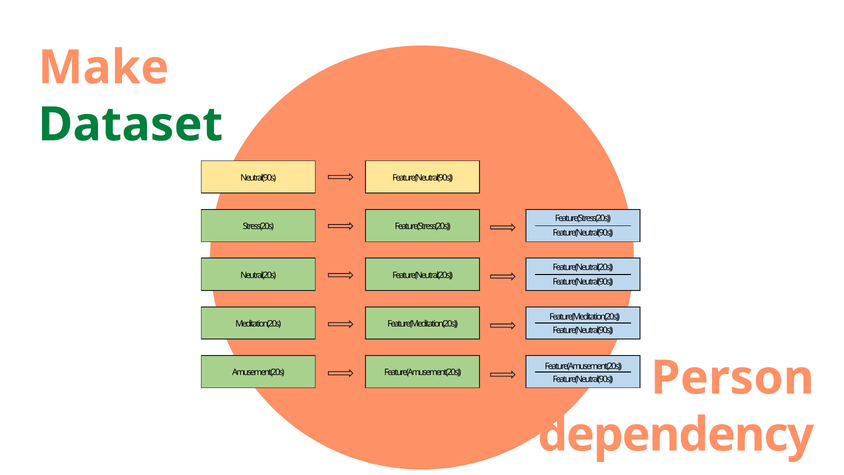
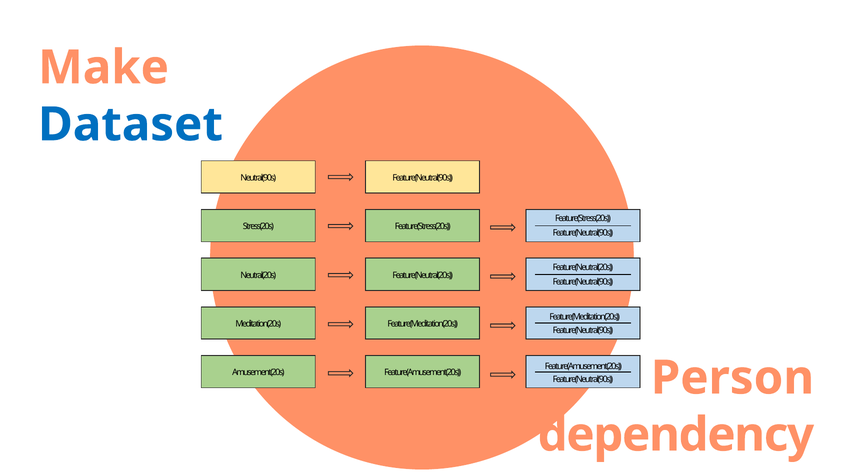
Dataset colour: green -> blue (131, 125)
